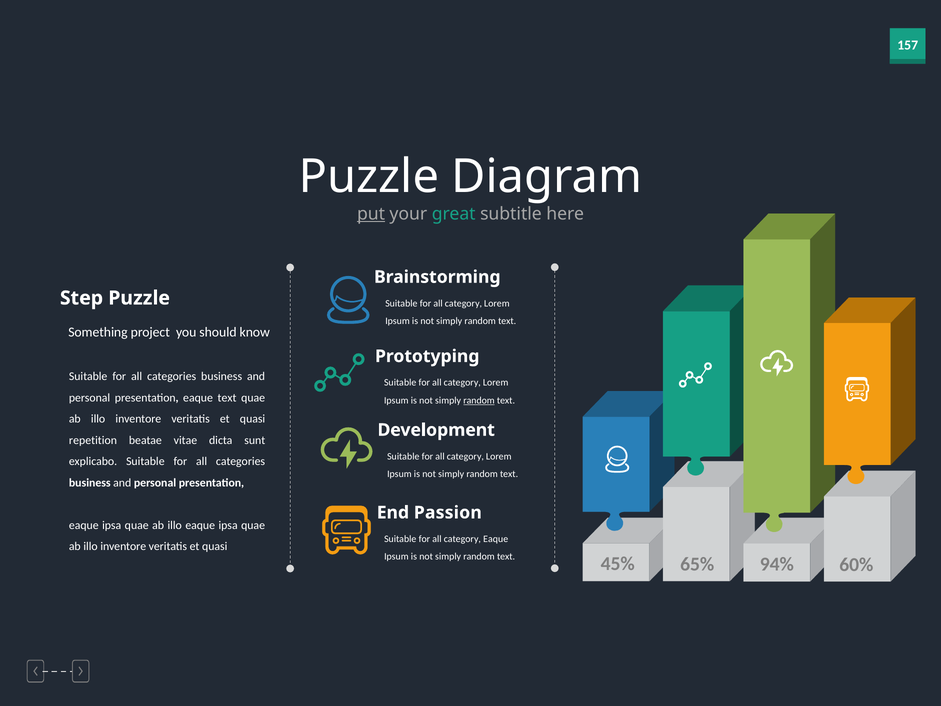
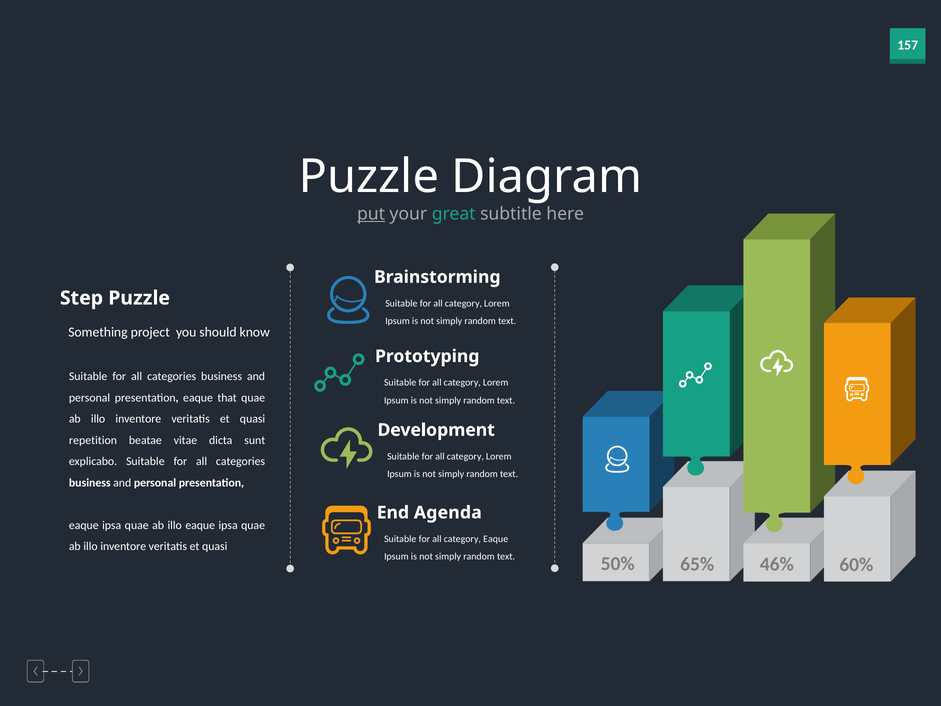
eaque text: text -> that (227, 398)
random underline: present -> none (479, 400)
Passion: Passion -> Agenda (448, 512)
45%: 45% -> 50% (618, 564)
94%: 94% -> 46% (777, 564)
